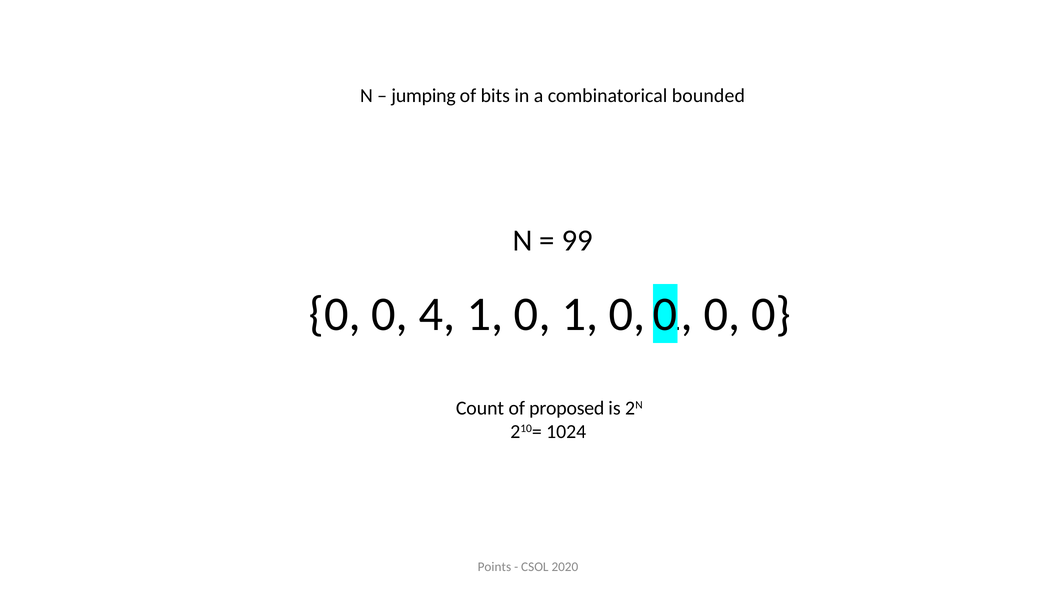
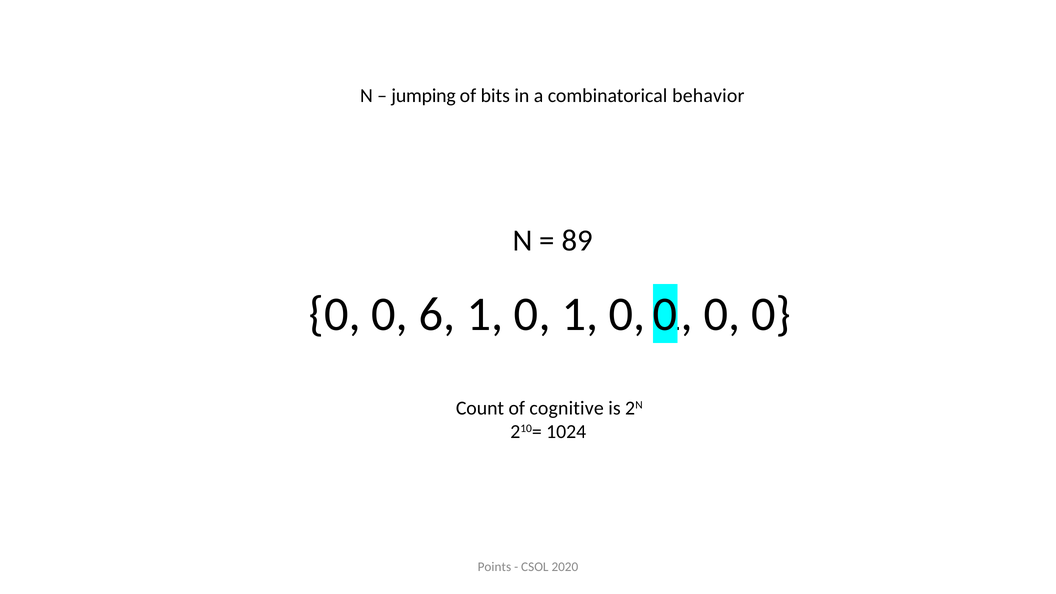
bounded: bounded -> behavior (708, 96)
99: 99 -> 89 (577, 241)
4: 4 -> 6 (437, 314)
proposed: proposed -> cognitive (567, 408)
